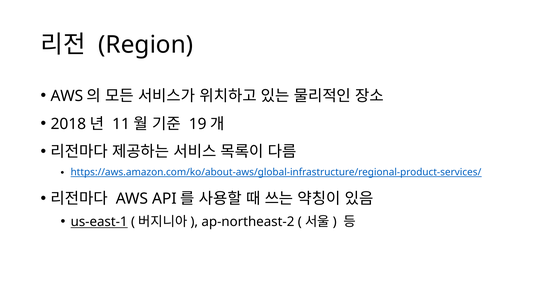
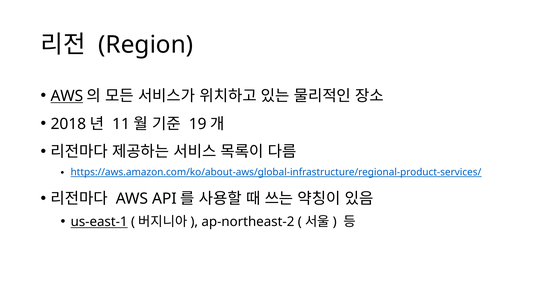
AWS underline: none -> present (67, 96)
